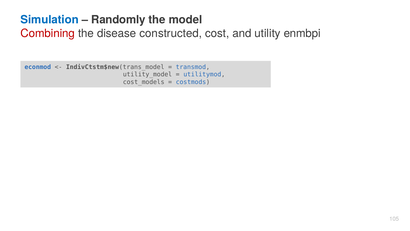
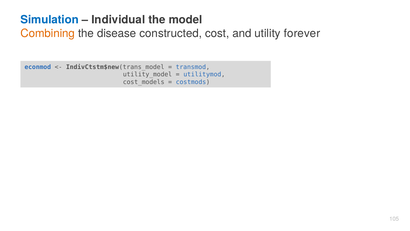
Randomly: Randomly -> Individual (118, 20)
Combining colour: red -> orange (48, 33)
enmbpi: enmbpi -> forever (302, 33)
